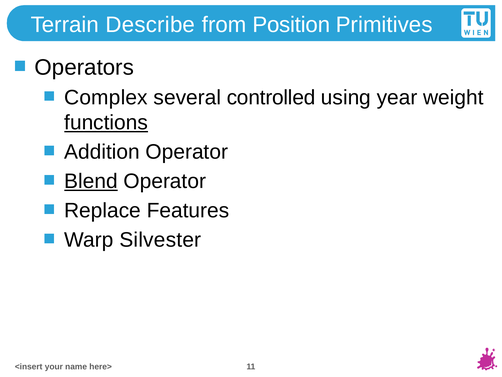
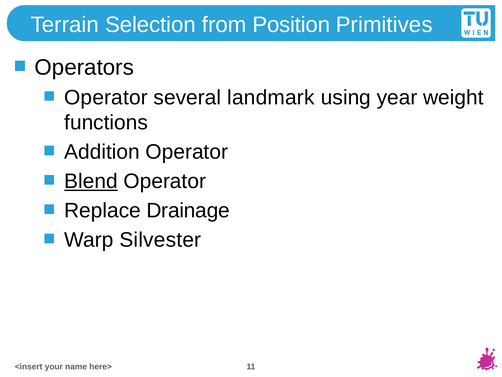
Describe: Describe -> Selection (150, 25)
Complex: Complex -> Operator (106, 97)
controlled: controlled -> landmark (271, 97)
functions underline: present -> none (106, 122)
Features: Features -> Drainage (188, 210)
